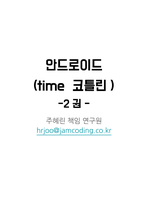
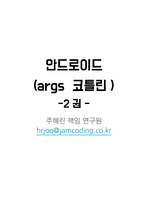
time: time -> args (49, 86)
